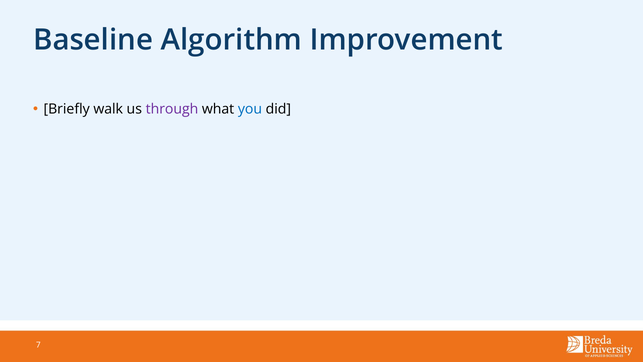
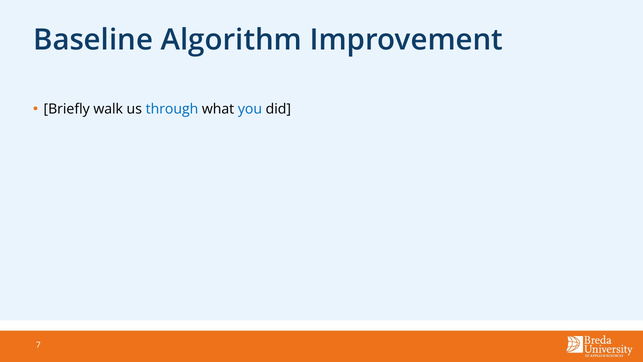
through colour: purple -> blue (172, 109)
